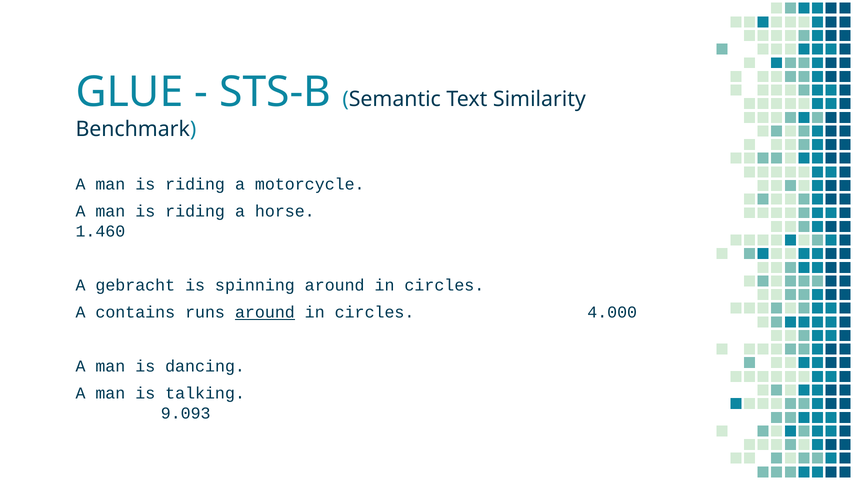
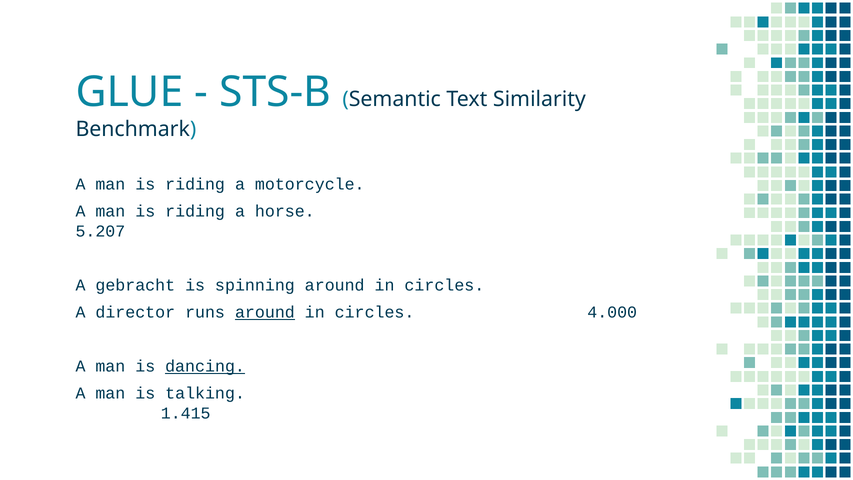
1.460: 1.460 -> 5.207 (100, 231)
contains: contains -> director (135, 312)
dancing underline: none -> present (205, 366)
9.093: 9.093 -> 1.415 (186, 413)
